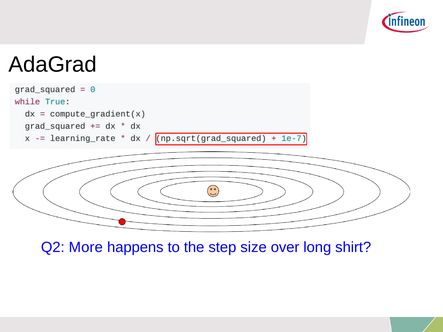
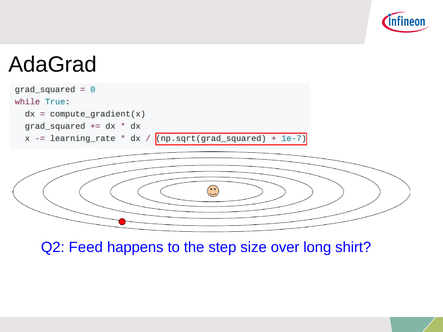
More: More -> Feed (86, 247)
